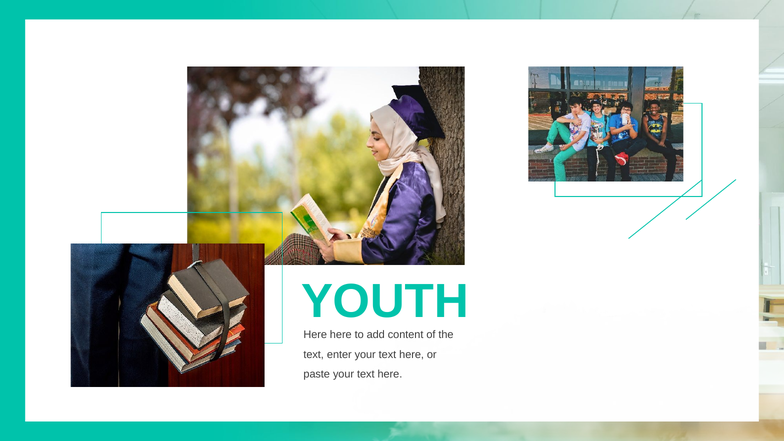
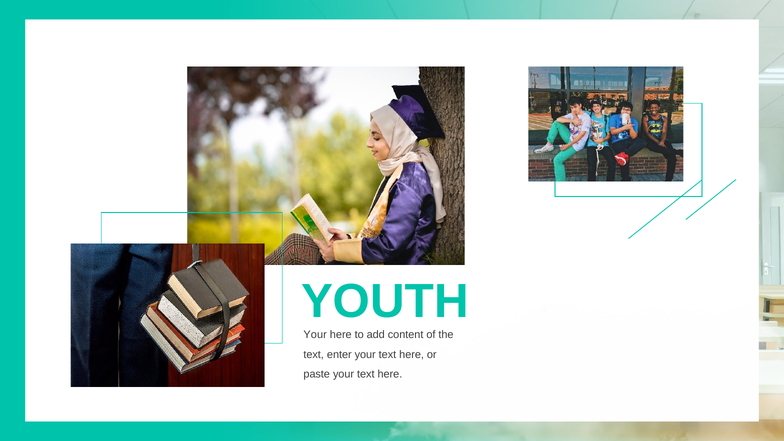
Here: Here -> Your (315, 335)
